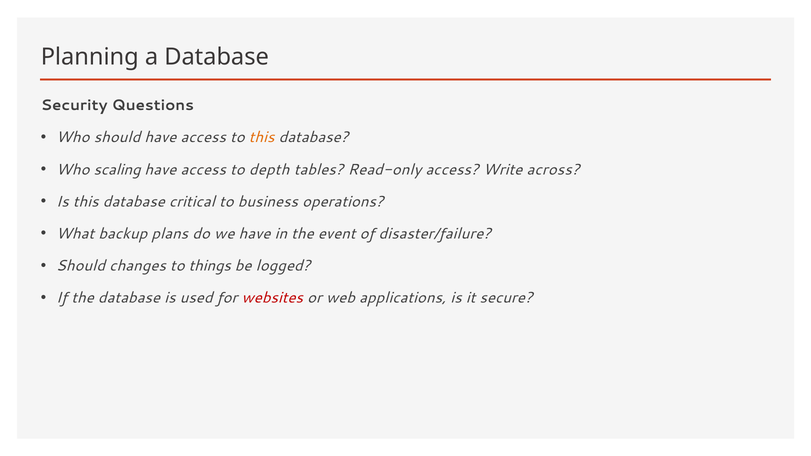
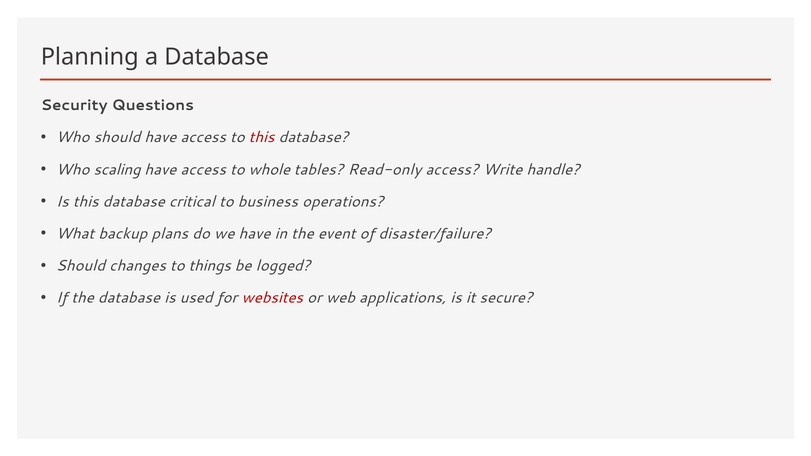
this colour: orange -> red (262, 137)
depth: depth -> whole (269, 170)
across: across -> handle (553, 170)
